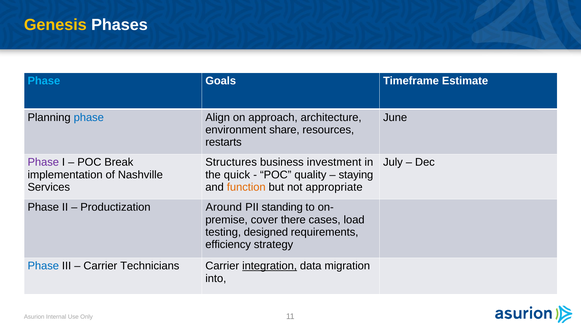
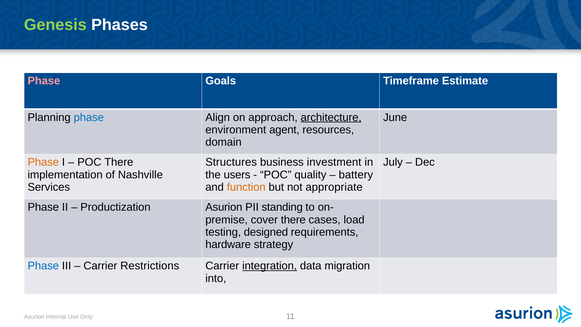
Genesis colour: yellow -> light green (55, 25)
Phase colour: light blue -> pink (44, 81)
architecture underline: none -> present (331, 117)
share: share -> agent (284, 130)
restarts: restarts -> domain (224, 142)
Phase colour: purple -> orange (43, 162)
POC Break: Break -> There (119, 162)
quick: quick -> users (237, 175)
staying: staying -> battery (356, 175)
Productization Around: Around -> Asurion (224, 207)
efficiency: efficiency -> hardware (228, 244)
Technicians: Technicians -> Restrictions (150, 266)
